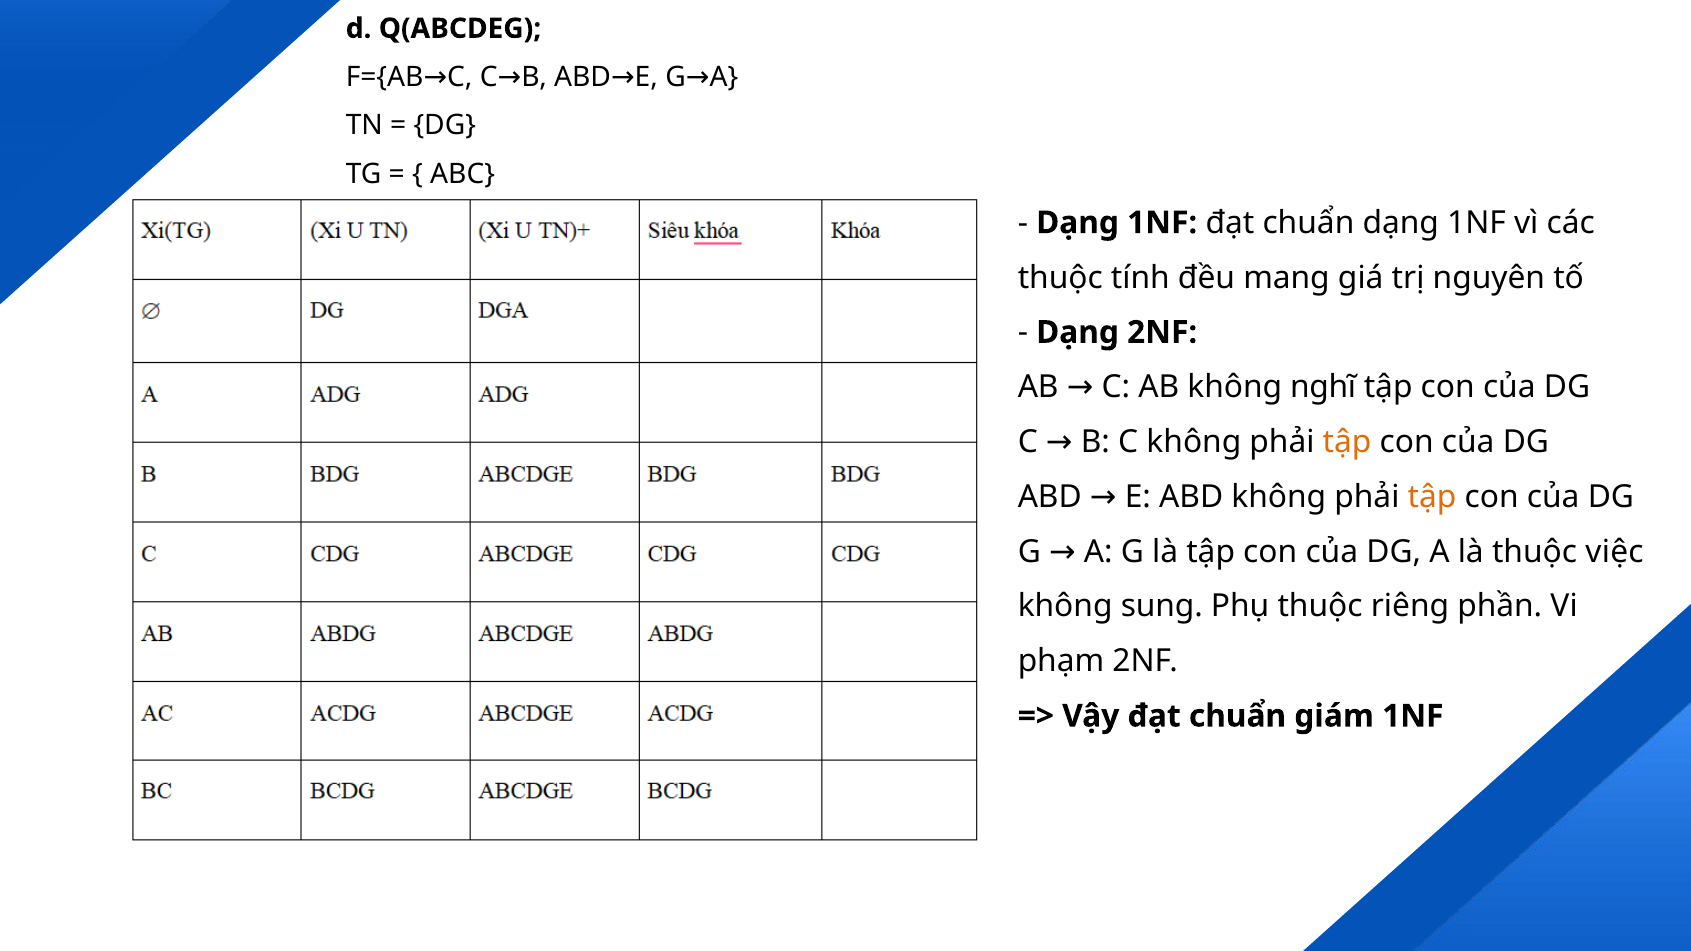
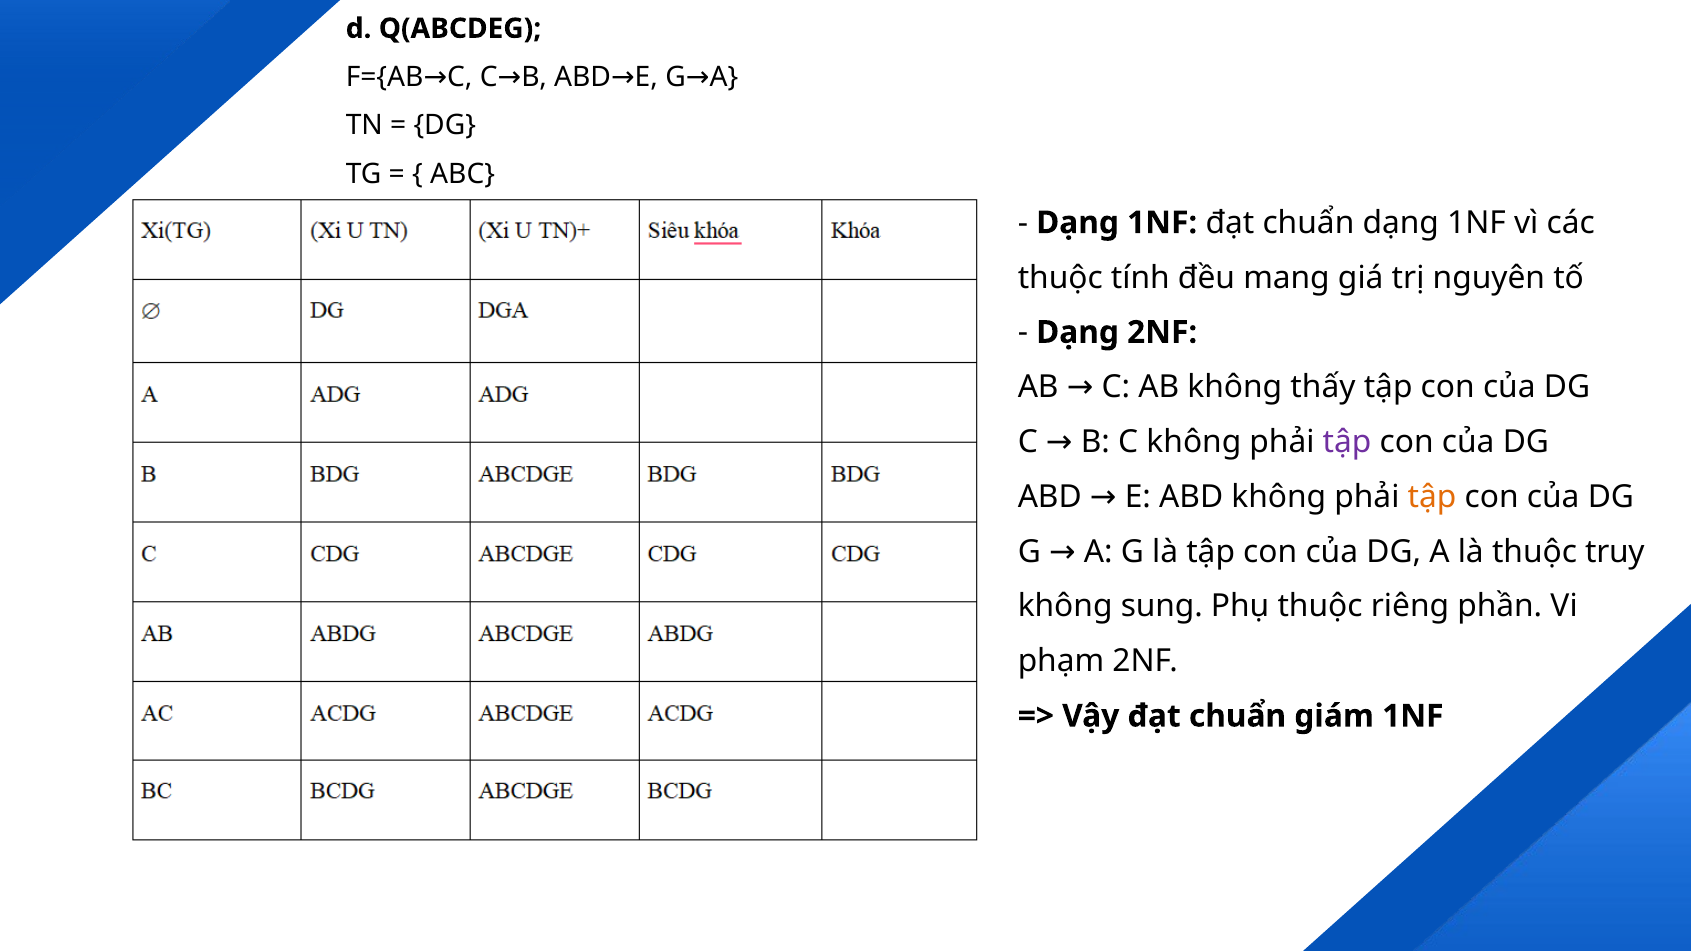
nghĩ: nghĩ -> thấy (1323, 387)
tập colour: orange -> purple (1347, 442)
việc: việc -> truy (1615, 552)
